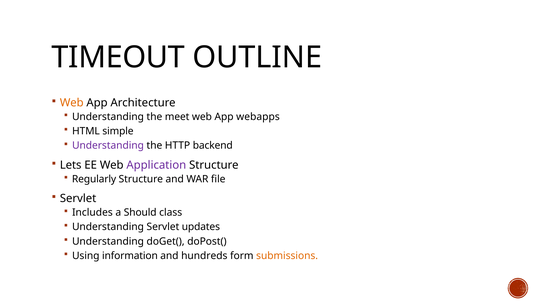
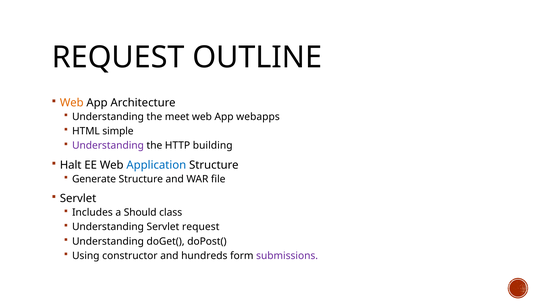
TIMEOUT: TIMEOUT -> REQUEST (118, 57)
backend: backend -> building (213, 145)
Lets: Lets -> Halt (71, 165)
Application colour: purple -> blue (156, 165)
Regularly: Regularly -> Generate (94, 179)
Servlet updates: updates -> request (201, 226)
information: information -> constructor (130, 255)
submissions colour: orange -> purple (287, 255)
